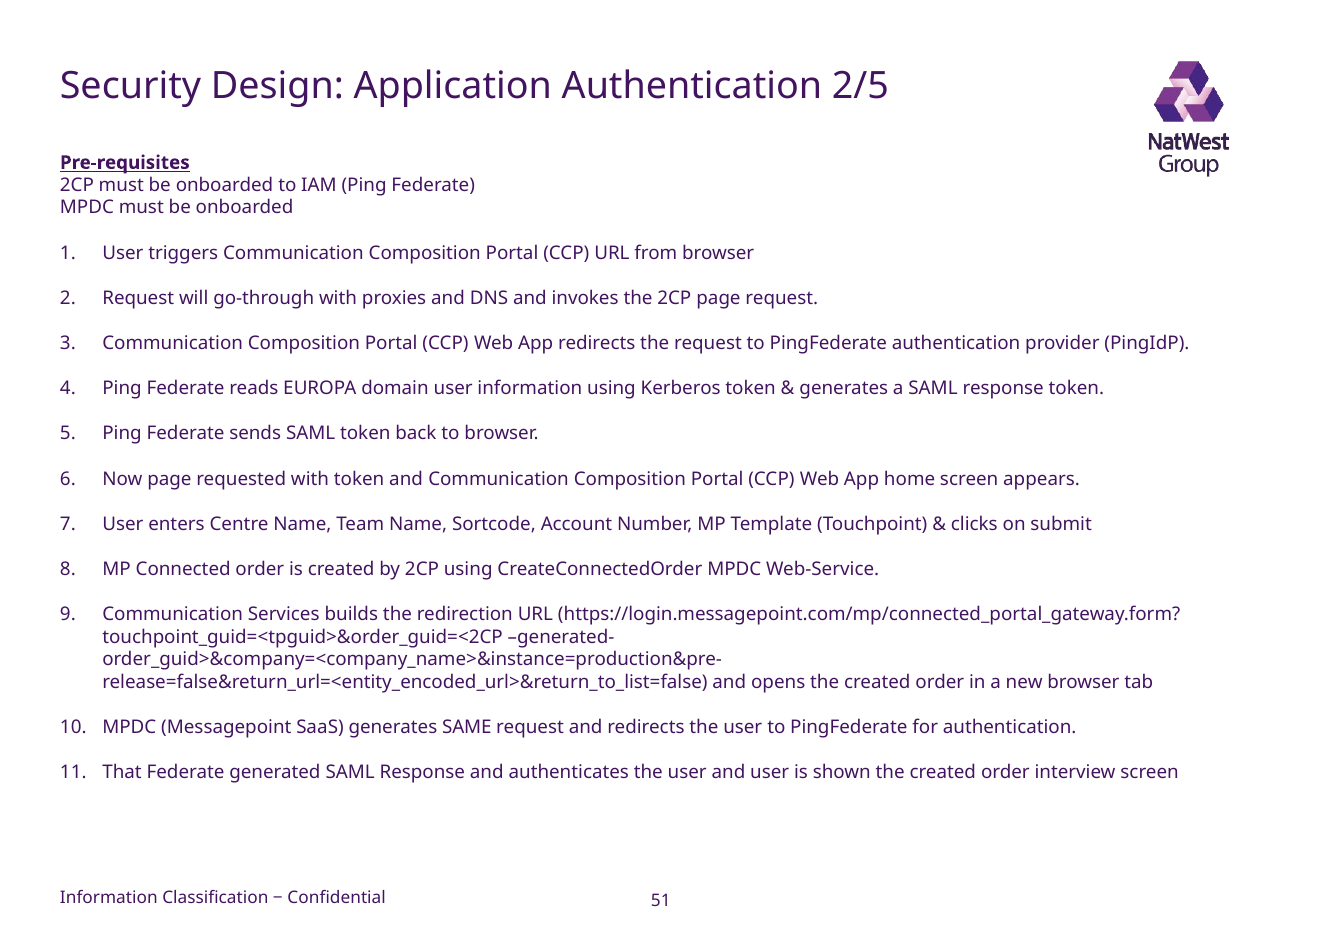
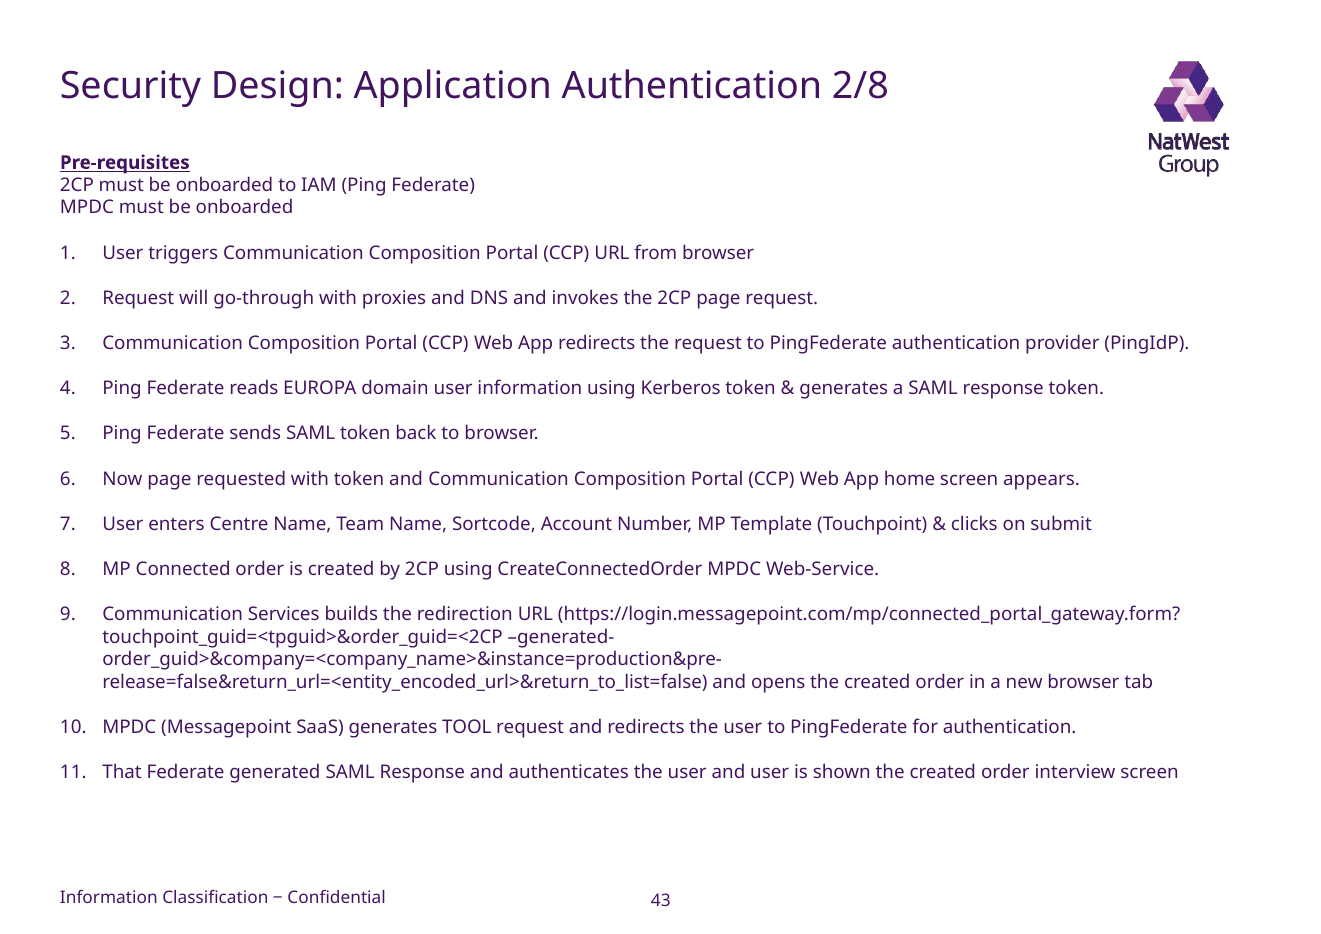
2/5: 2/5 -> 2/8 (860, 86)
SAME: SAME -> TOOL (467, 727)
51: 51 -> 43 (661, 900)
